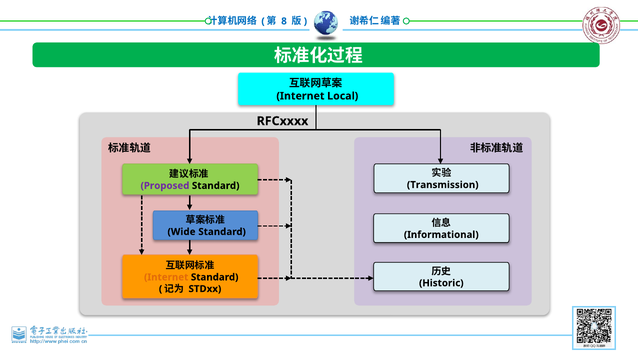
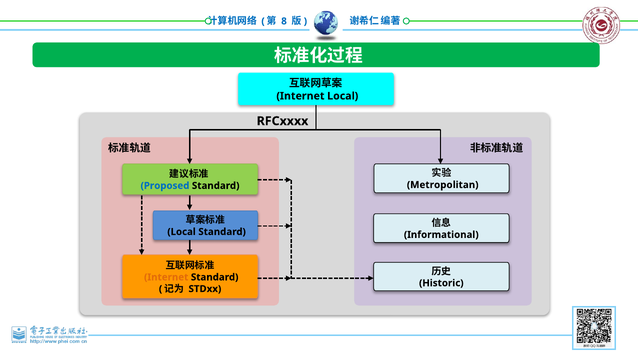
Transmission: Transmission -> Metropolitan (443, 185)
Proposed colour: purple -> blue (165, 186)
Wide: Wide -> Local (182, 232)
